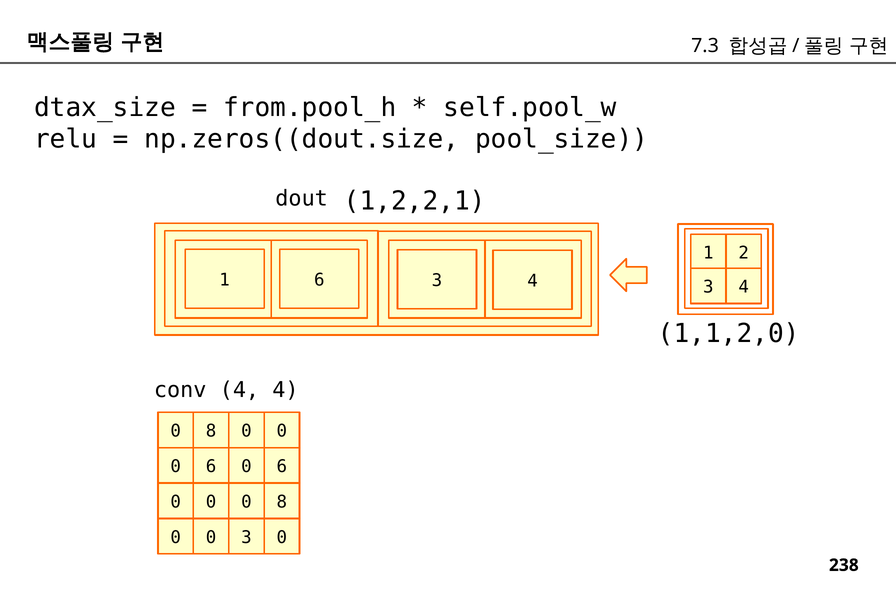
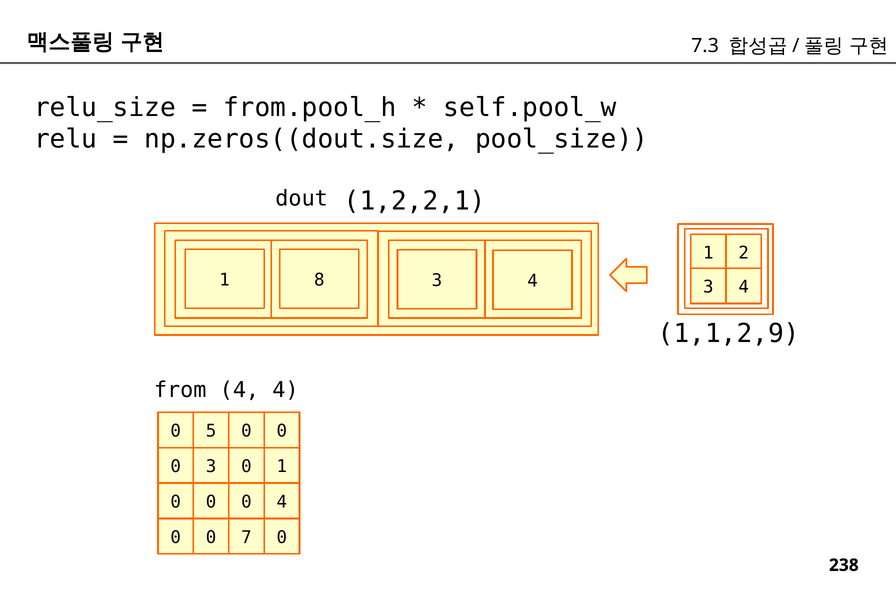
dtax_size: dtax_size -> relu_size (105, 108)
1 6: 6 -> 8 (319, 280)
1,1,2,0: 1,1,2,0 -> 1,1,2,9 (729, 333)
conv: conv -> from (180, 390)
8: 8 -> 5 (211, 431)
6: 6 -> 3 (211, 466)
6: 6 -> 1 (282, 466)
0 0 8: 8 -> 4 (282, 502)
0 3: 3 -> 7 (246, 537)
